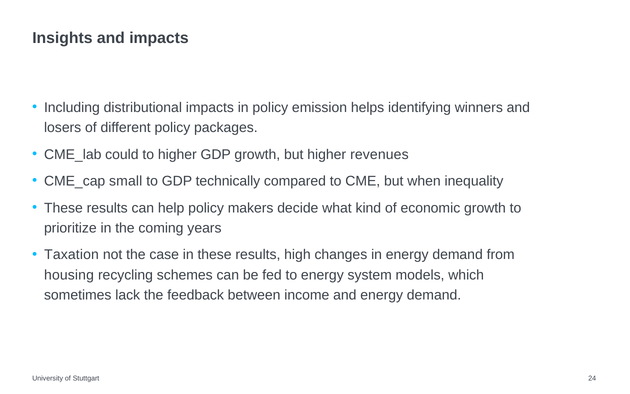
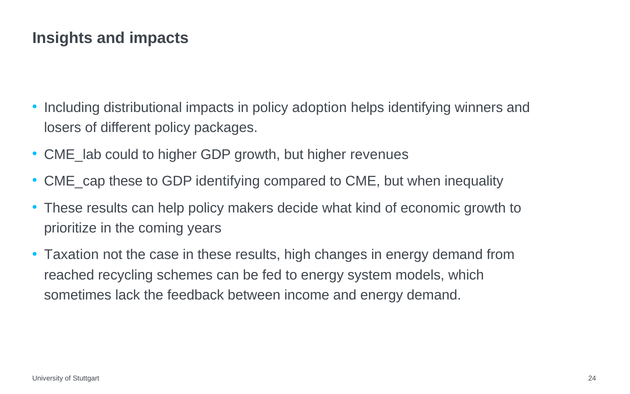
emission: emission -> adoption (319, 107)
CME_cap small: small -> these (126, 181)
GDP technically: technically -> identifying (228, 181)
housing: housing -> reached (69, 275)
